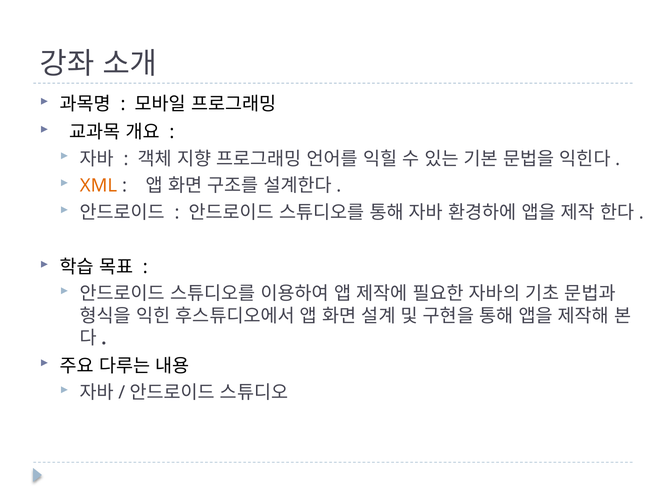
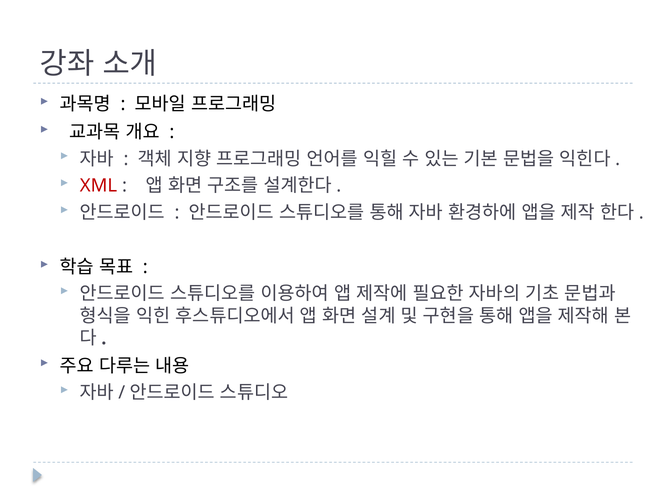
XML colour: orange -> red (98, 186)
